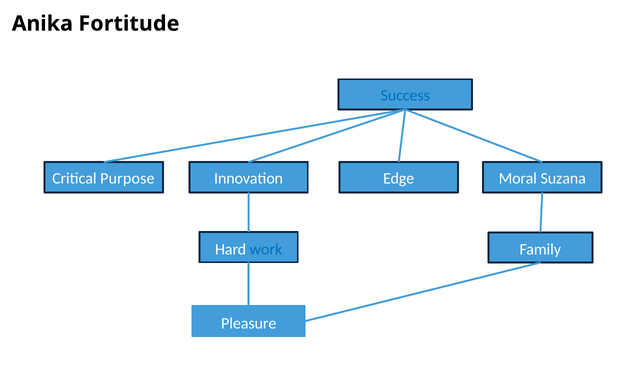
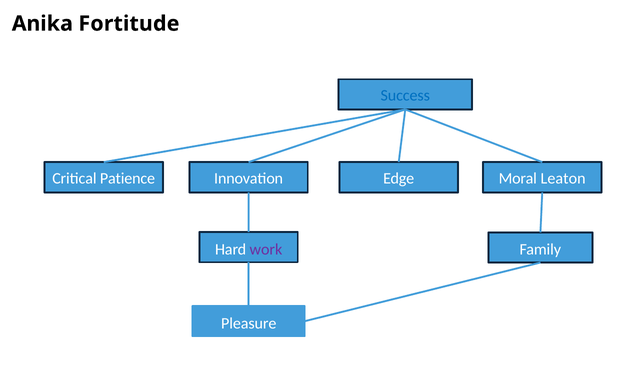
Purpose: Purpose -> Patience (128, 179)
Suzana: Suzana -> Leaton (563, 179)
work colour: blue -> purple (266, 250)
